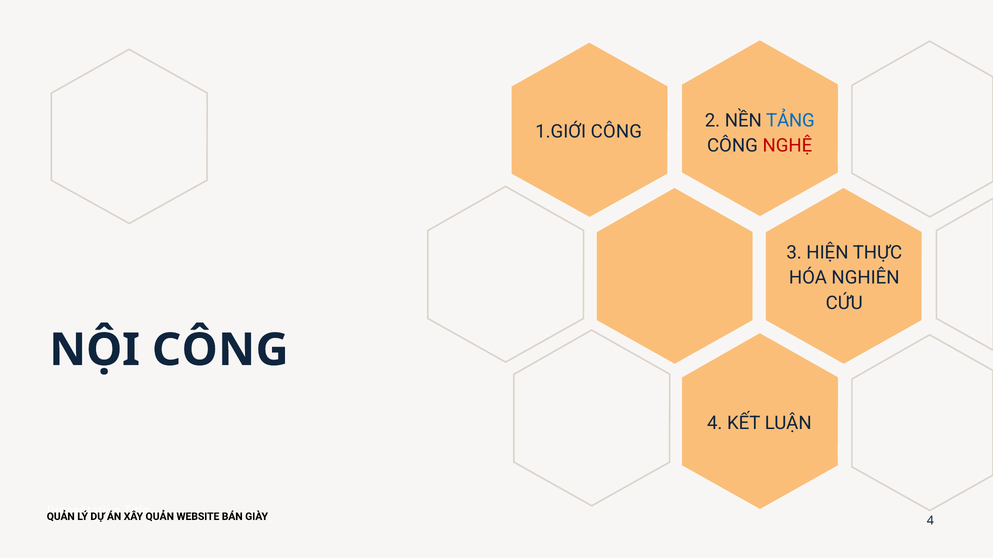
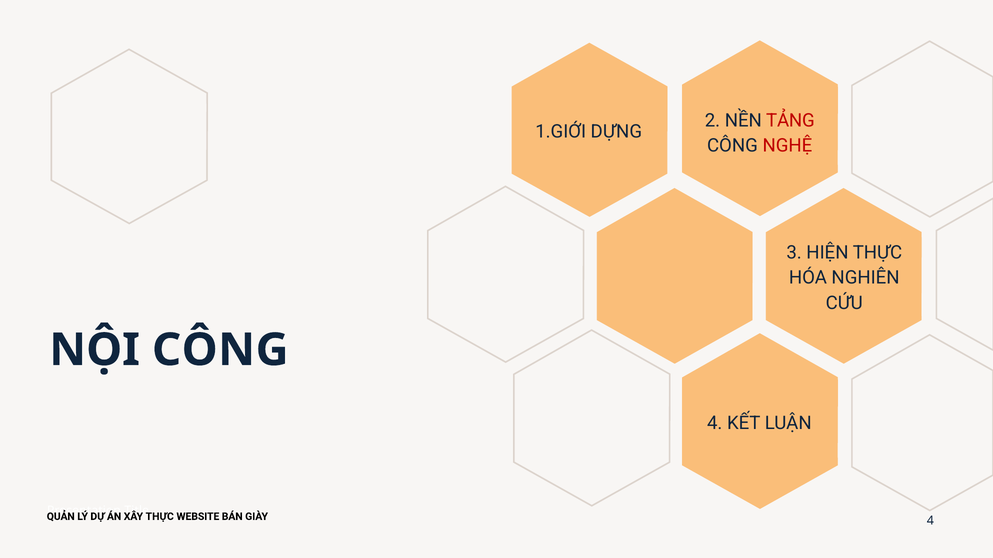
TẢNG colour: blue -> red (790, 121)
1.GIỚI CÔNG: CÔNG -> DỰNG (616, 132)
QUẢN: QUẢN -> THỰC (160, 517)
